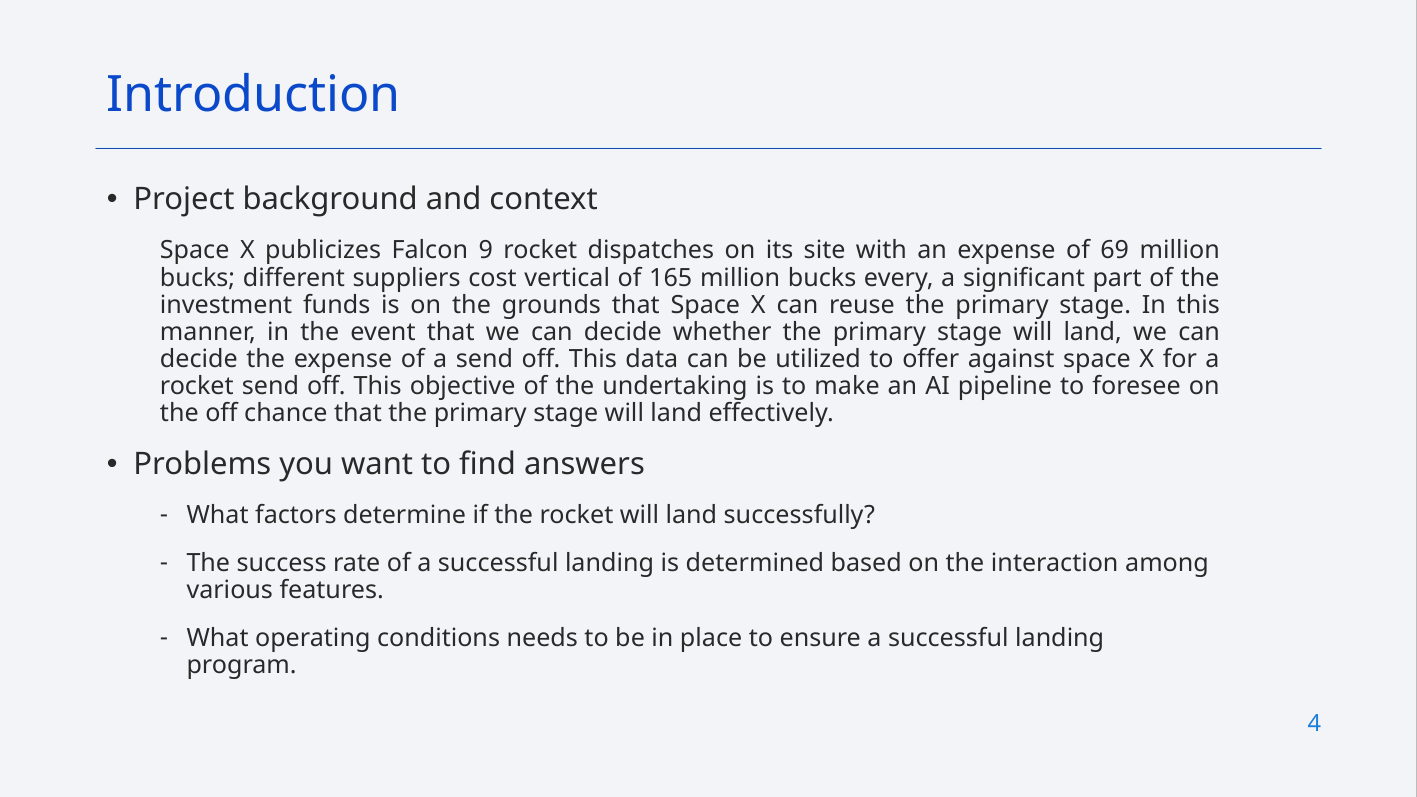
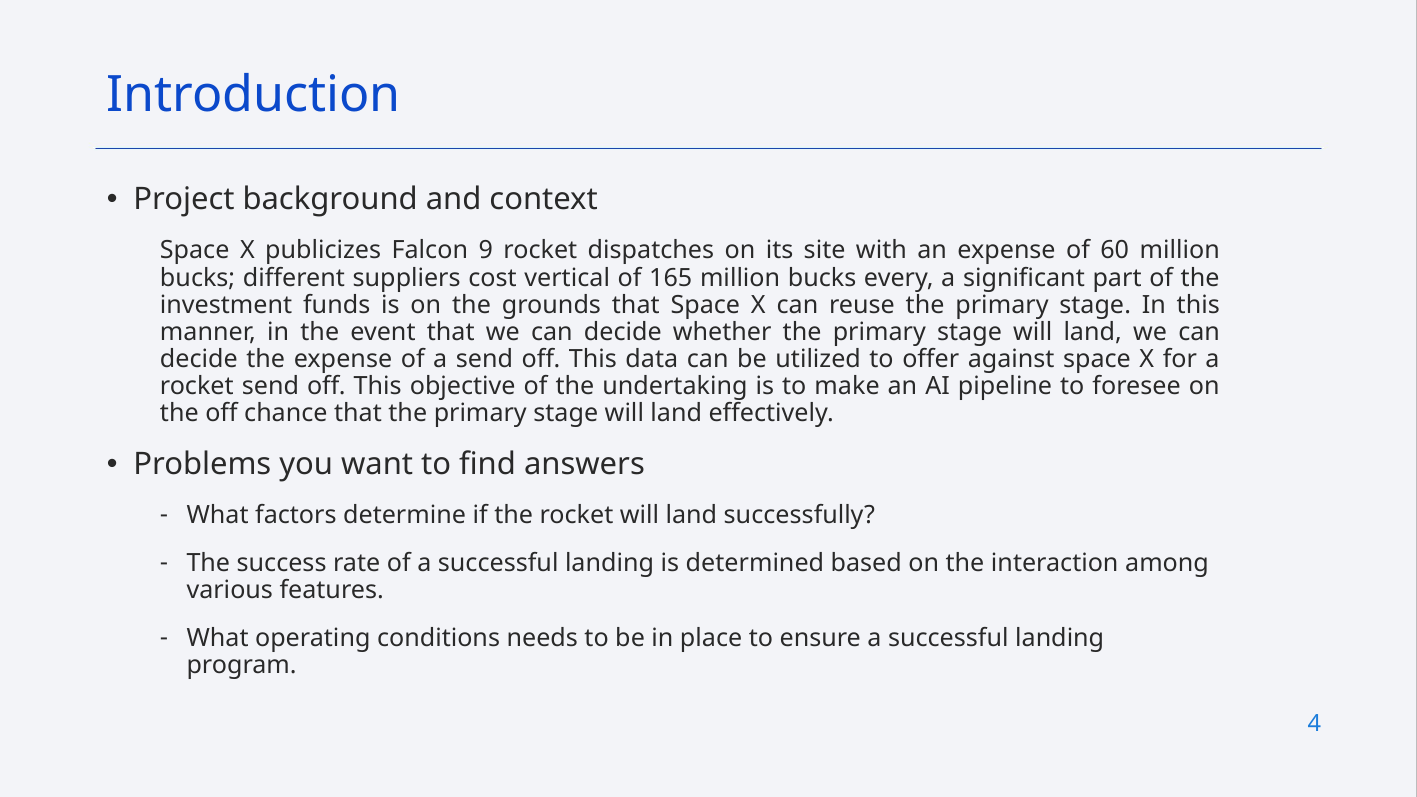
69: 69 -> 60 (1115, 251)
